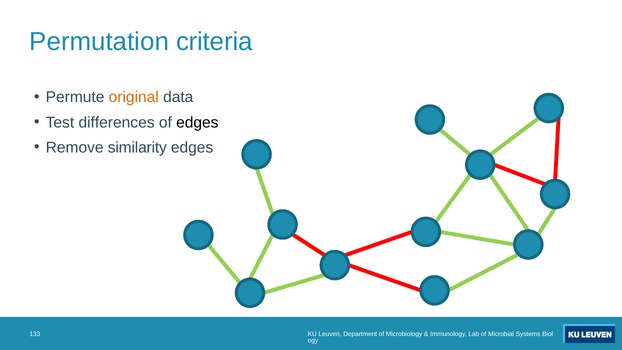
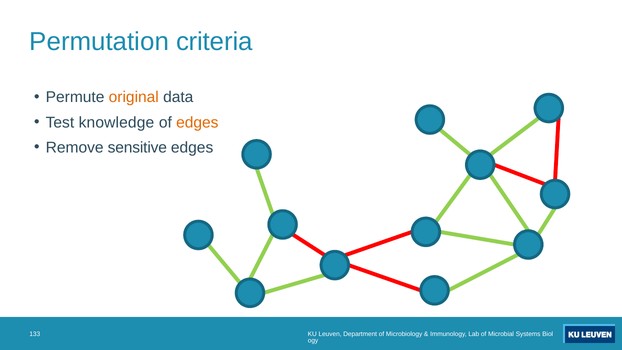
differences: differences -> knowledge (116, 122)
edges colour: black -> orange (197, 122)
similarity: similarity -> sensitive (137, 148)
